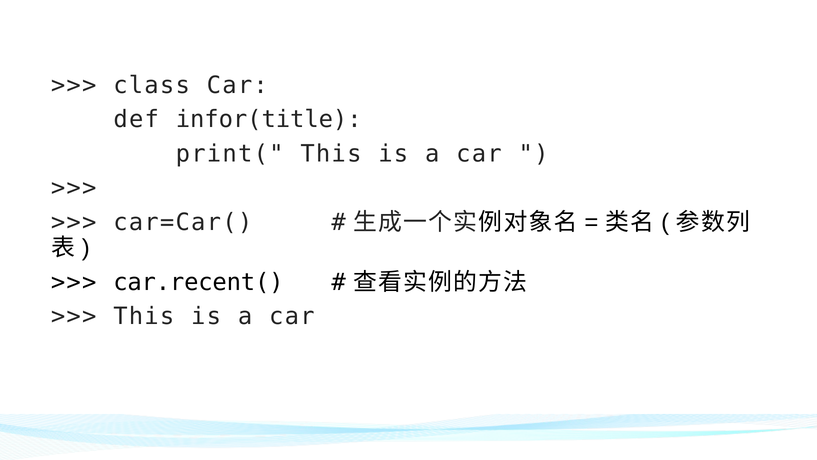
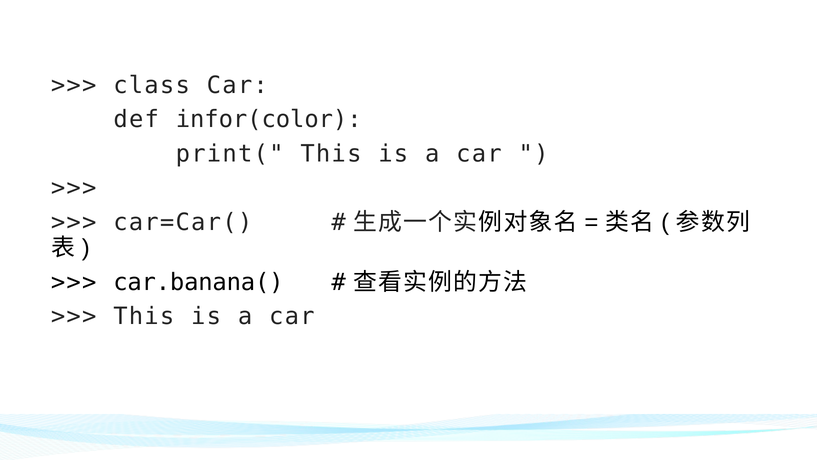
infor(title: infor(title -> infor(color (269, 120)
car.recent(: car.recent( -> car.banana( (198, 282)
